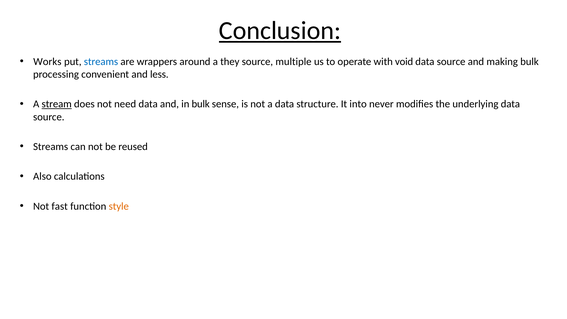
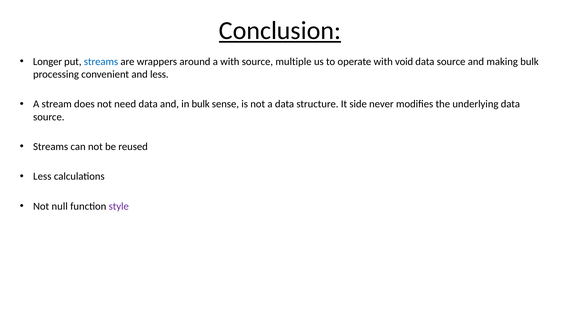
Works: Works -> Longer (47, 62)
a they: they -> with (230, 62)
stream underline: present -> none (57, 104)
into: into -> side (358, 104)
Also: Also -> Less (42, 176)
fast: fast -> null (60, 206)
style colour: orange -> purple (119, 206)
